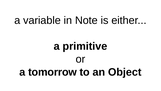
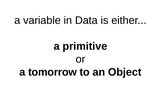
Note: Note -> Data (86, 20)
